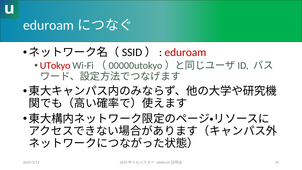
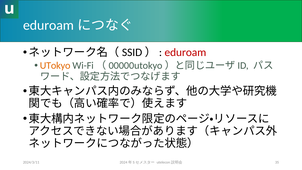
UTokyo colour: red -> orange (55, 66)
